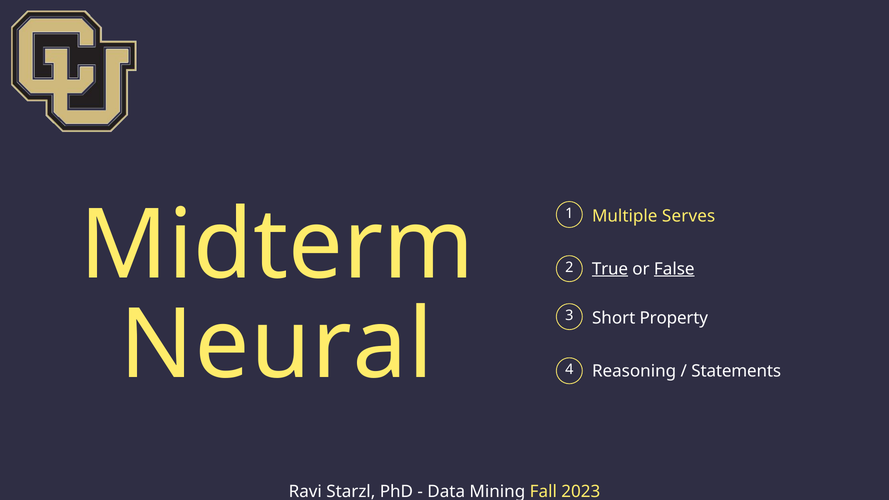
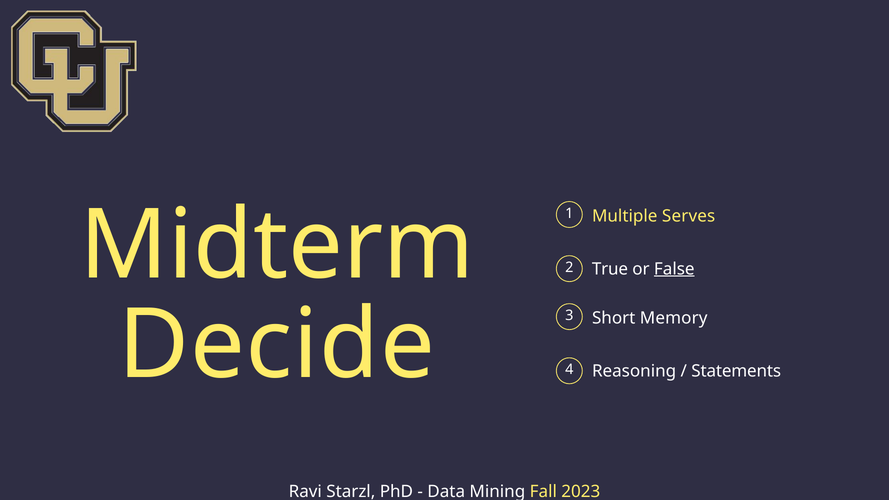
True underline: present -> none (610, 269)
Property: Property -> Memory (674, 318)
Neural: Neural -> Decide (277, 345)
